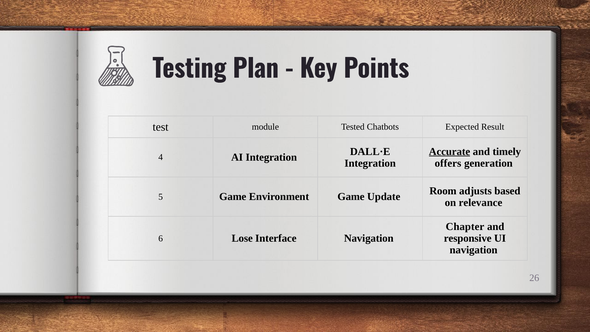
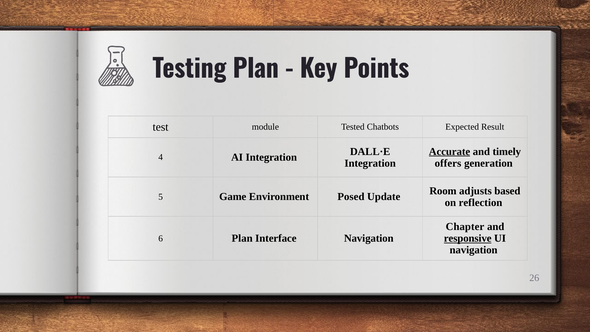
Environment Game: Game -> Posed (351, 197)
relevance: relevance -> reflection (481, 202)
responsive underline: none -> present (468, 238)
6 Lose: Lose -> Plan (242, 238)
